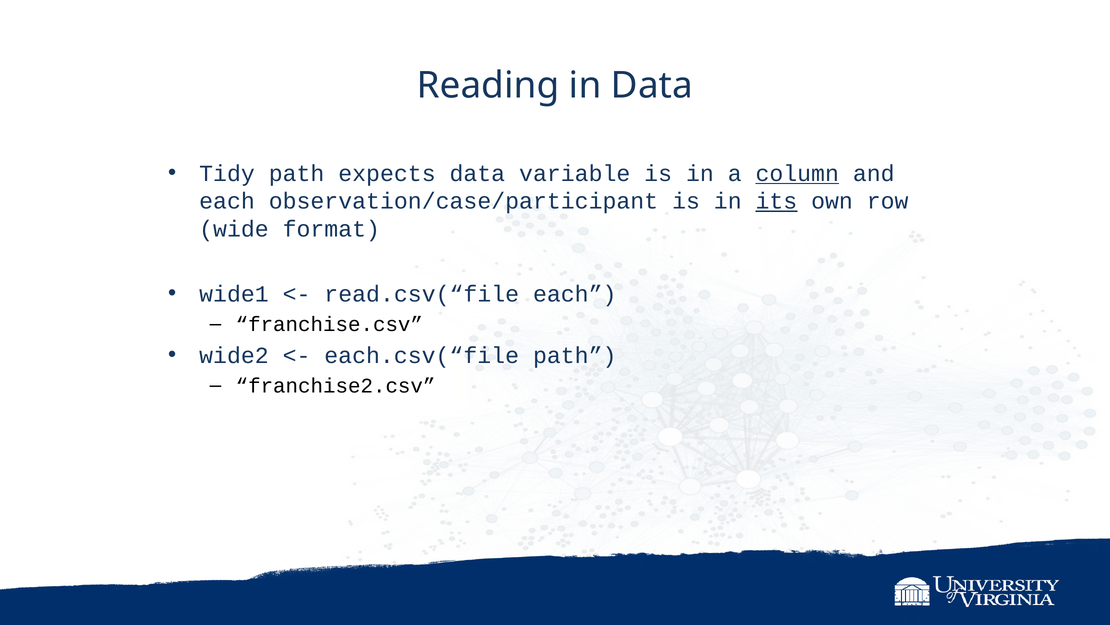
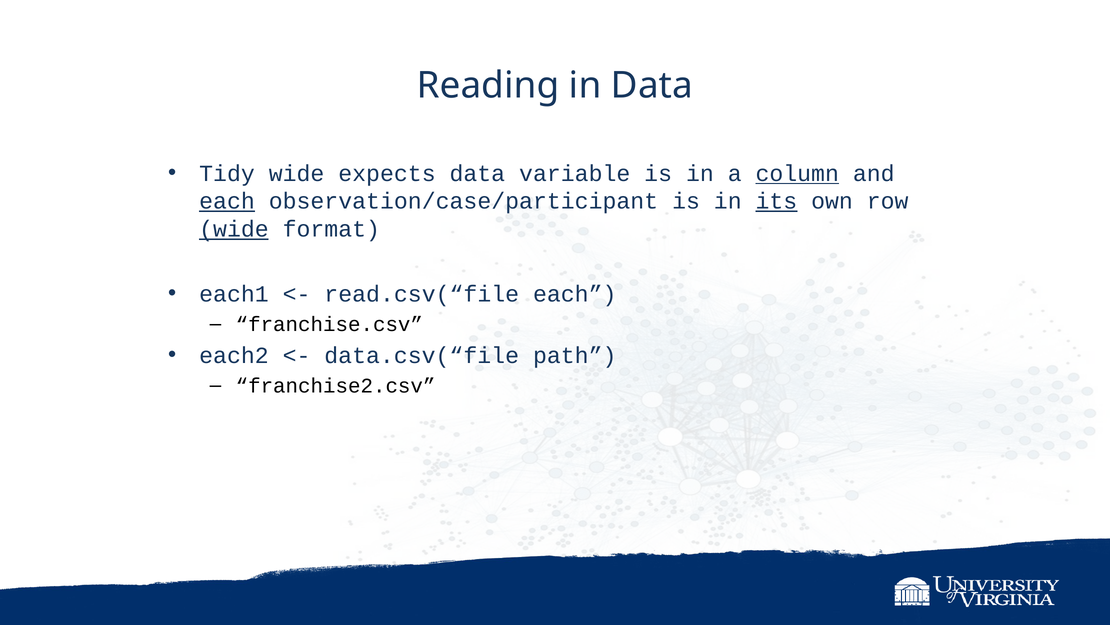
Tidy path: path -> wide (297, 173)
each underline: none -> present (227, 201)
wide underline: none -> present (234, 229)
wide1: wide1 -> each1 (234, 294)
wide2: wide2 -> each2 (234, 355)
each.csv(“file: each.csv(“file -> data.csv(“file (422, 355)
